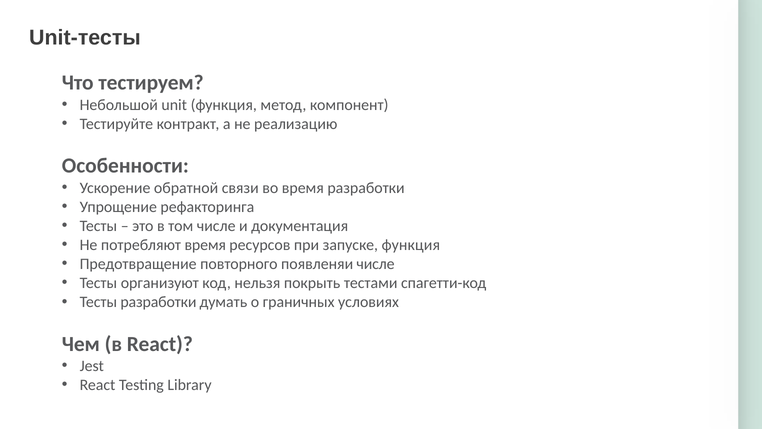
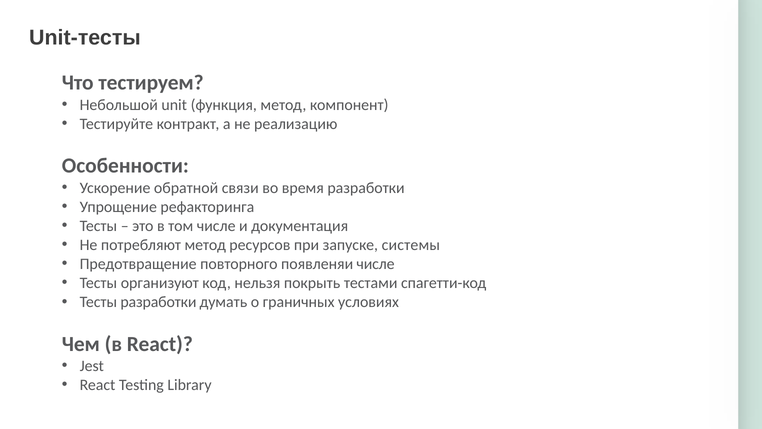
потребляют время: время -> метод (205, 245)
запуске функция: функция -> системы (411, 245)
